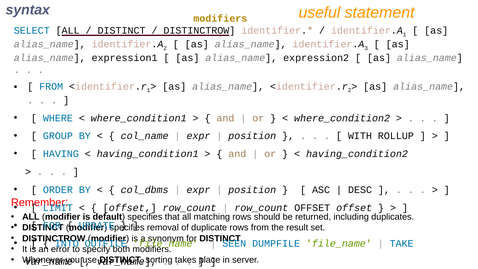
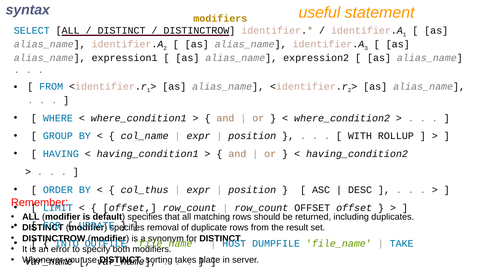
col_dbms: col_dbms -> col_thus (145, 190)
SEEN: SEEN -> HOST (234, 243)
